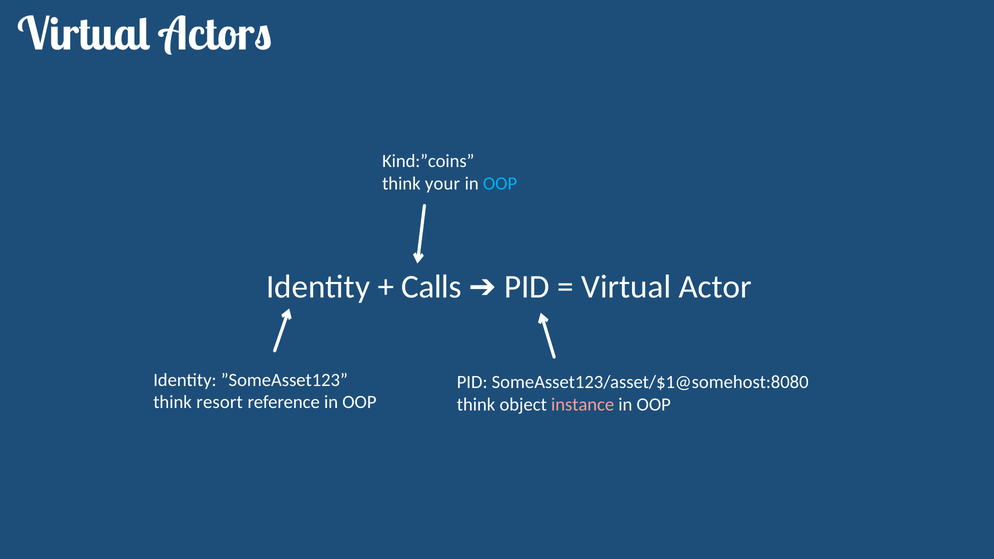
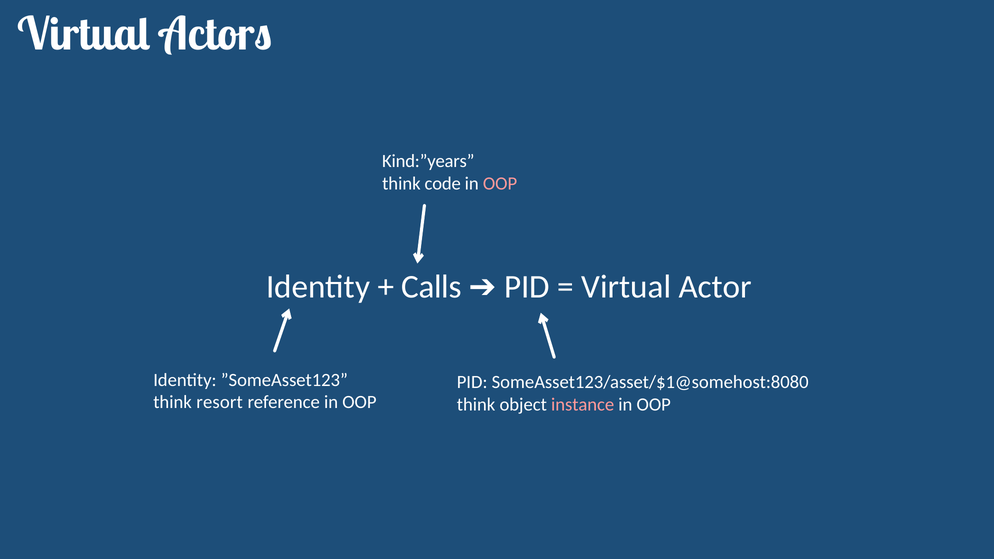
Kind:”coins: Kind:”coins -> Kind:”years (428, 161)
your: your -> code (443, 183)
OOP colour: light blue -> pink (500, 183)
